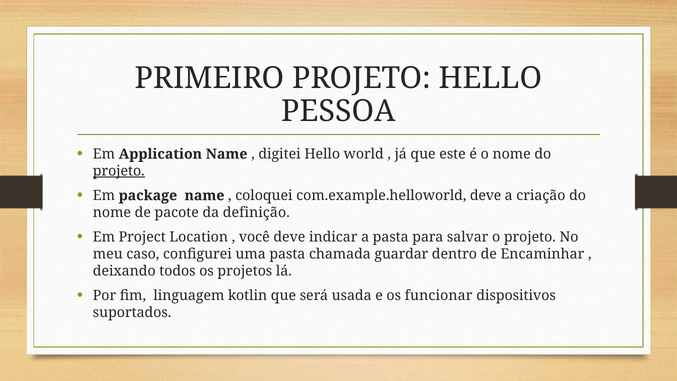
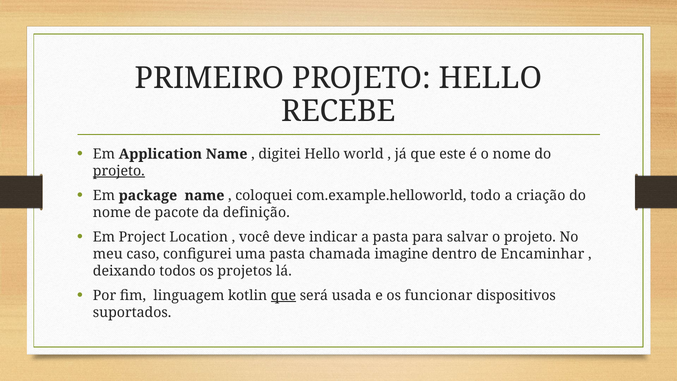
PESSOA: PESSOA -> RECEBE (339, 111)
com.example.helloworld deve: deve -> todo (486, 195)
guardar: guardar -> imagine (401, 254)
que underline: none -> present (283, 295)
